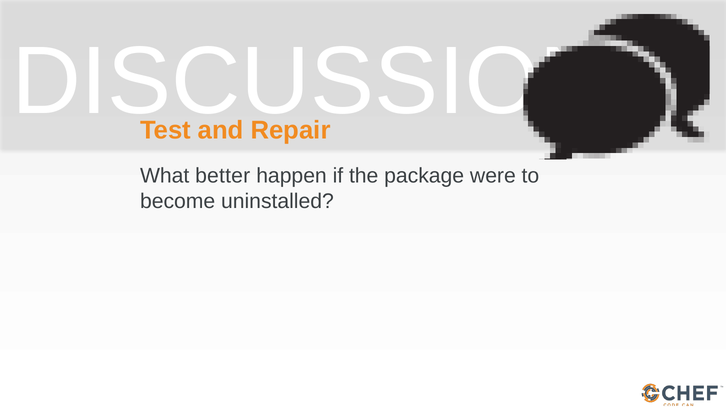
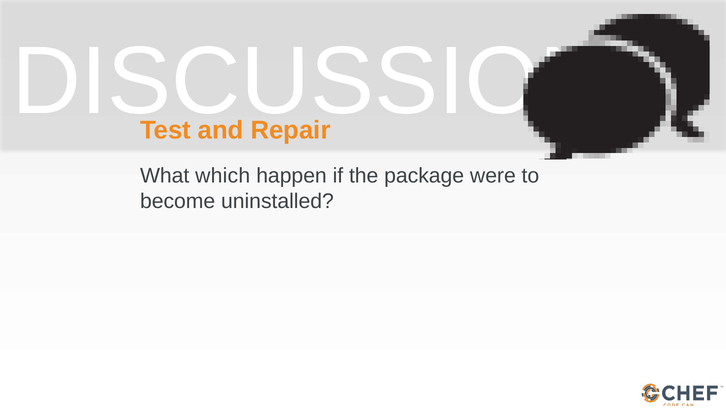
better: better -> which (223, 176)
